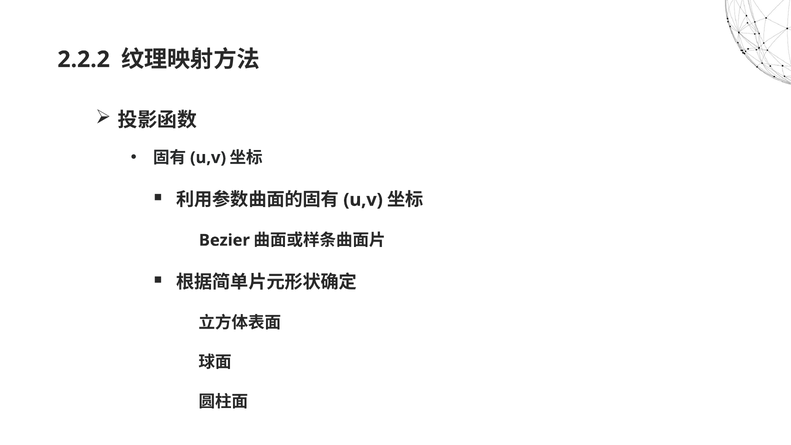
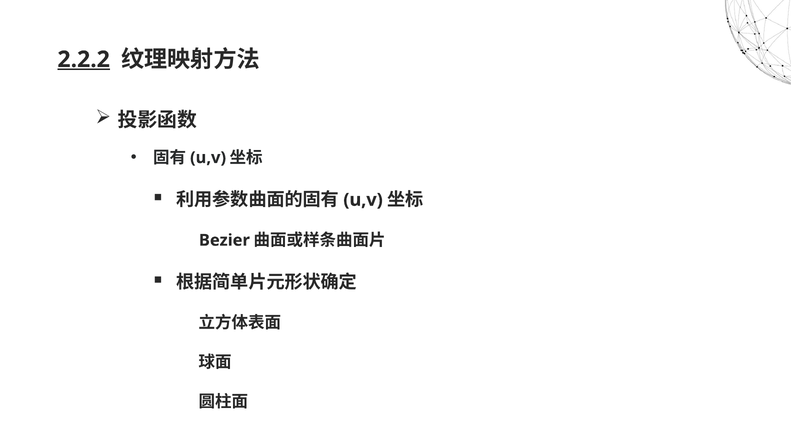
2.2.2 underline: none -> present (84, 59)
